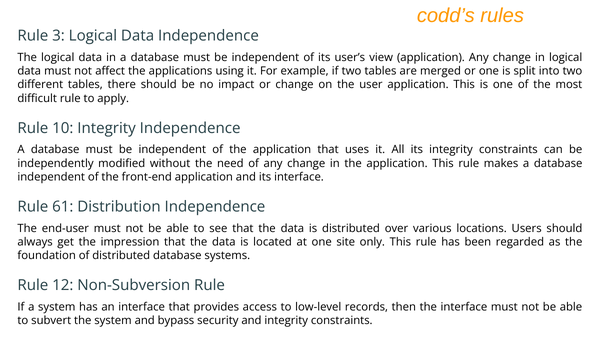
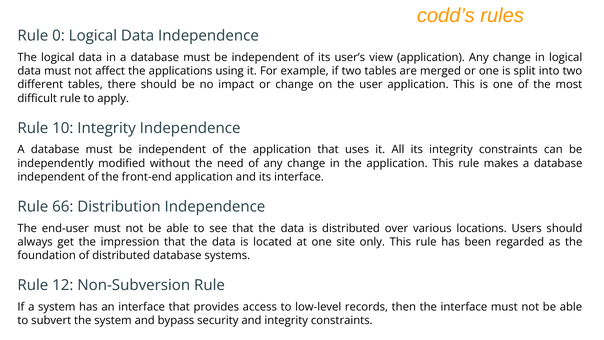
3: 3 -> 0 (58, 36)
61: 61 -> 66 (63, 206)
